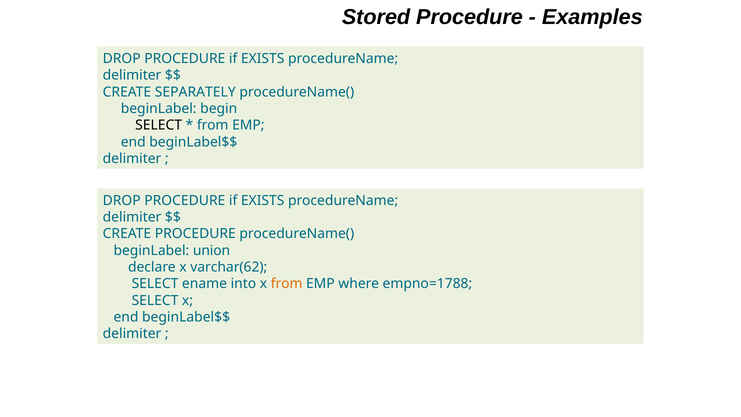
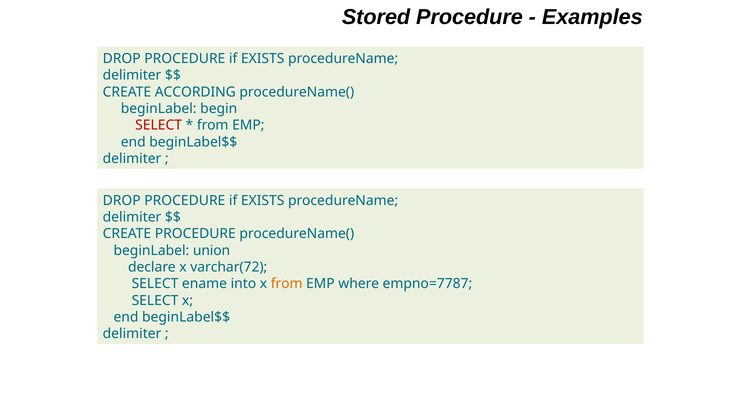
SEPARATELY: SEPARATELY -> ACCORDING (195, 92)
SELECT colour: black -> red (159, 125)
varchar(62: varchar(62 -> varchar(72 (229, 267)
empno=1788: empno=1788 -> empno=7787 (427, 284)
